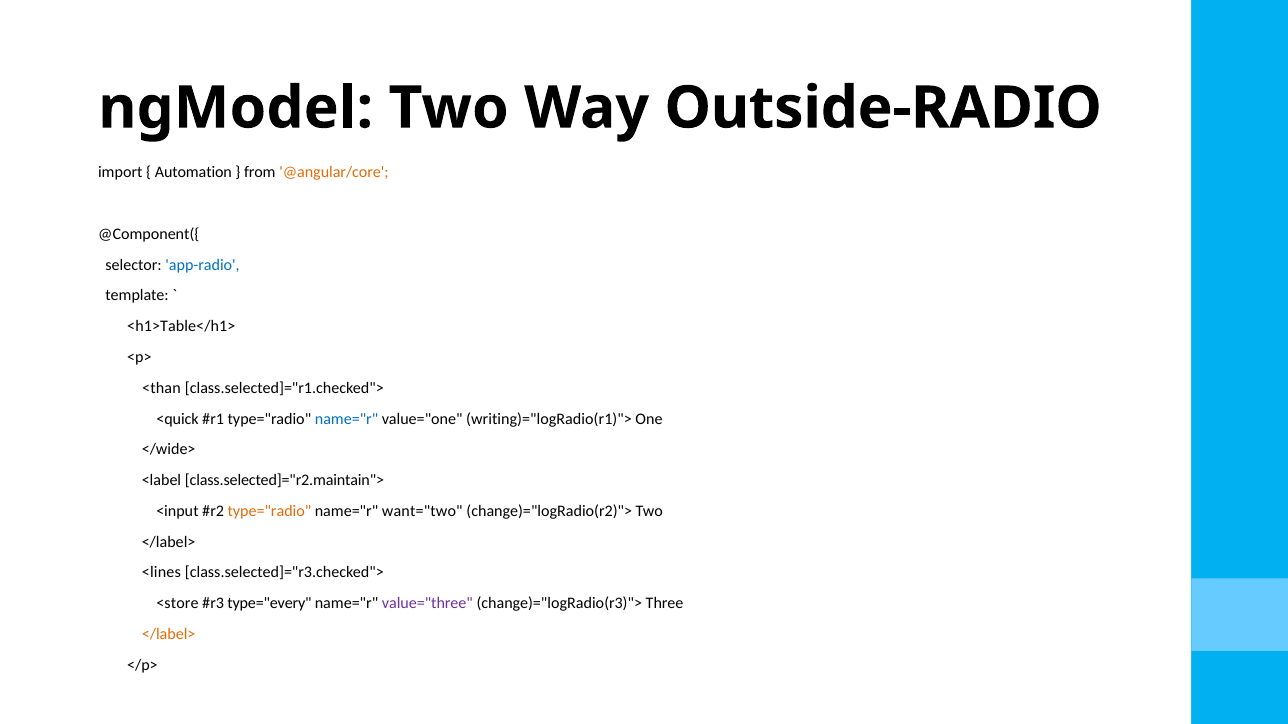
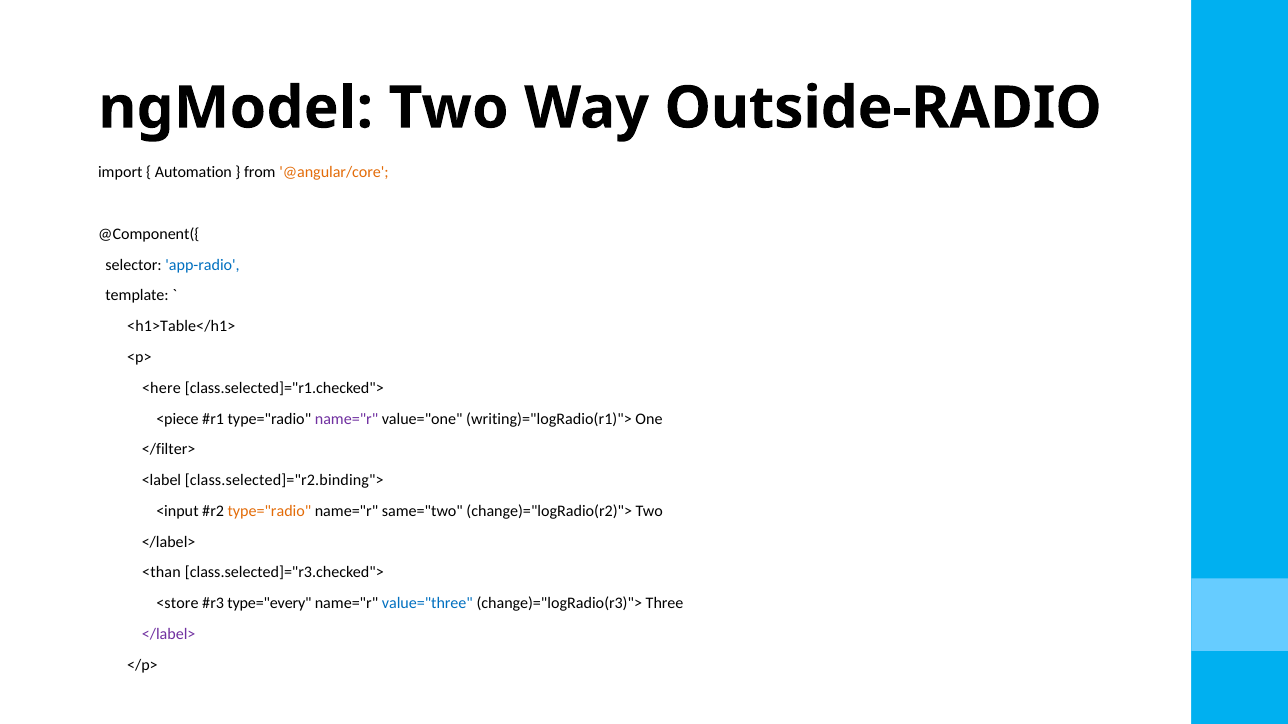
<than: <than -> <here (161, 388)
<quick: <quick -> <piece (178, 419)
name="r colour: blue -> purple (347, 419)
</wide>: </wide> -> </filter> (169, 450)
class.selected]="r2.maintain">: class.selected]="r2.maintain"> -> class.selected]="r2.binding"> (284, 481)
want="two: want="two -> same="two (422, 511)
<lines: <lines -> <than (161, 573)
value="three colour: purple -> blue (427, 604)
</label> colour: orange -> purple (169, 635)
